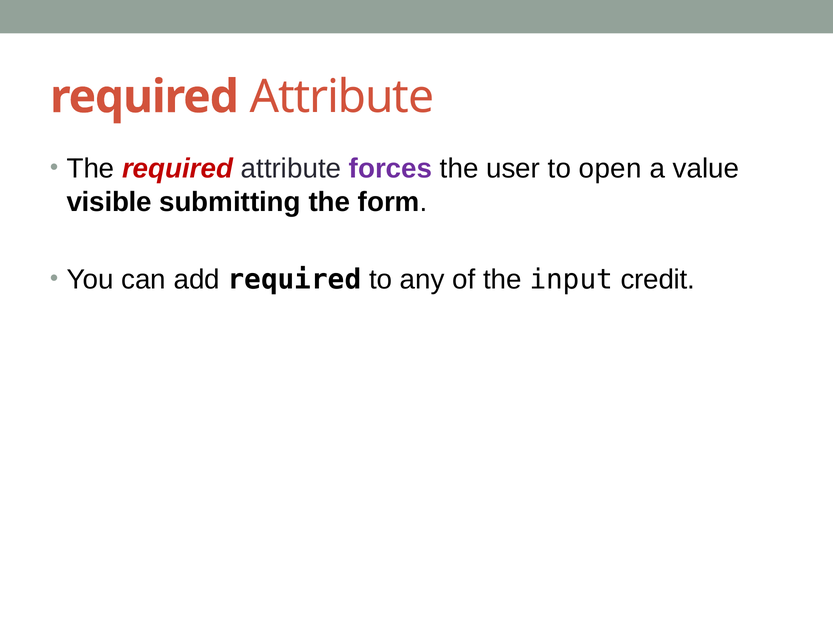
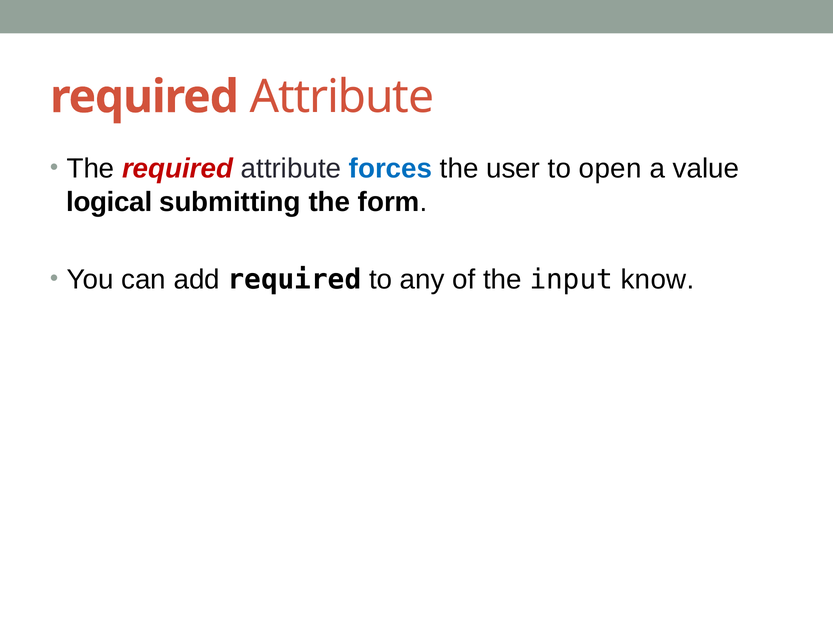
forces colour: purple -> blue (391, 169)
visible: visible -> logical (109, 202)
credit: credit -> know (658, 280)
